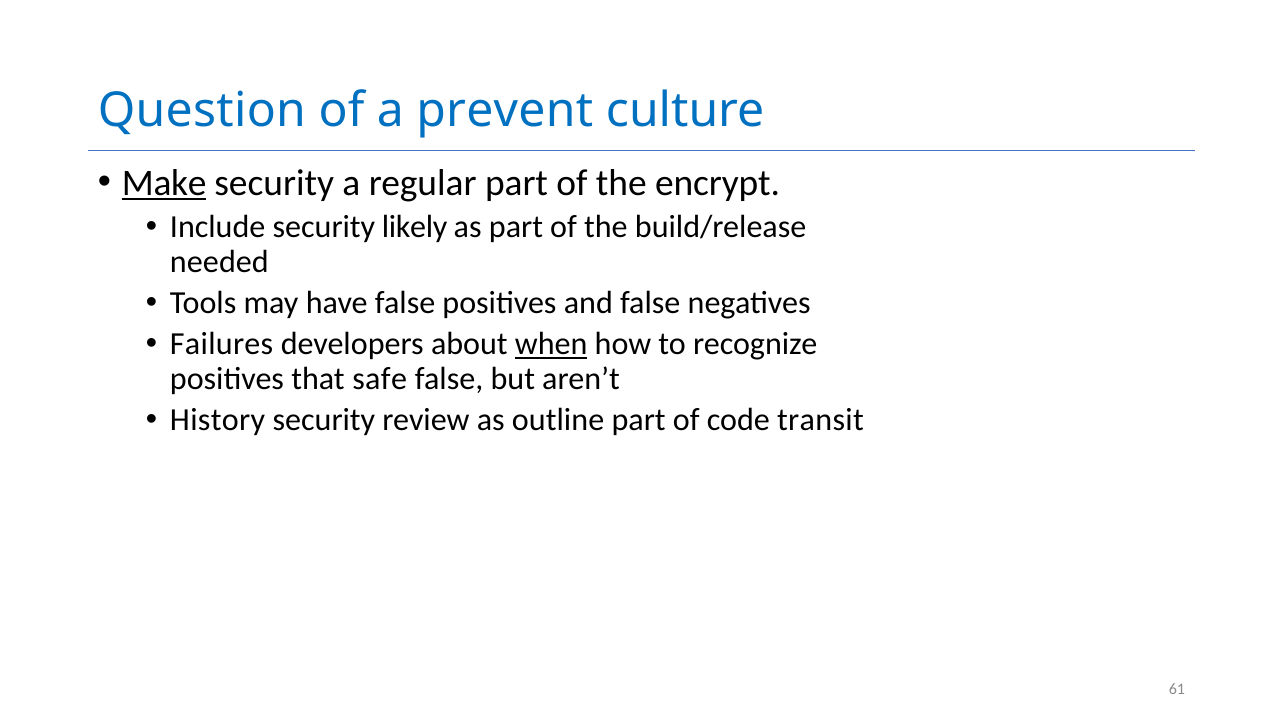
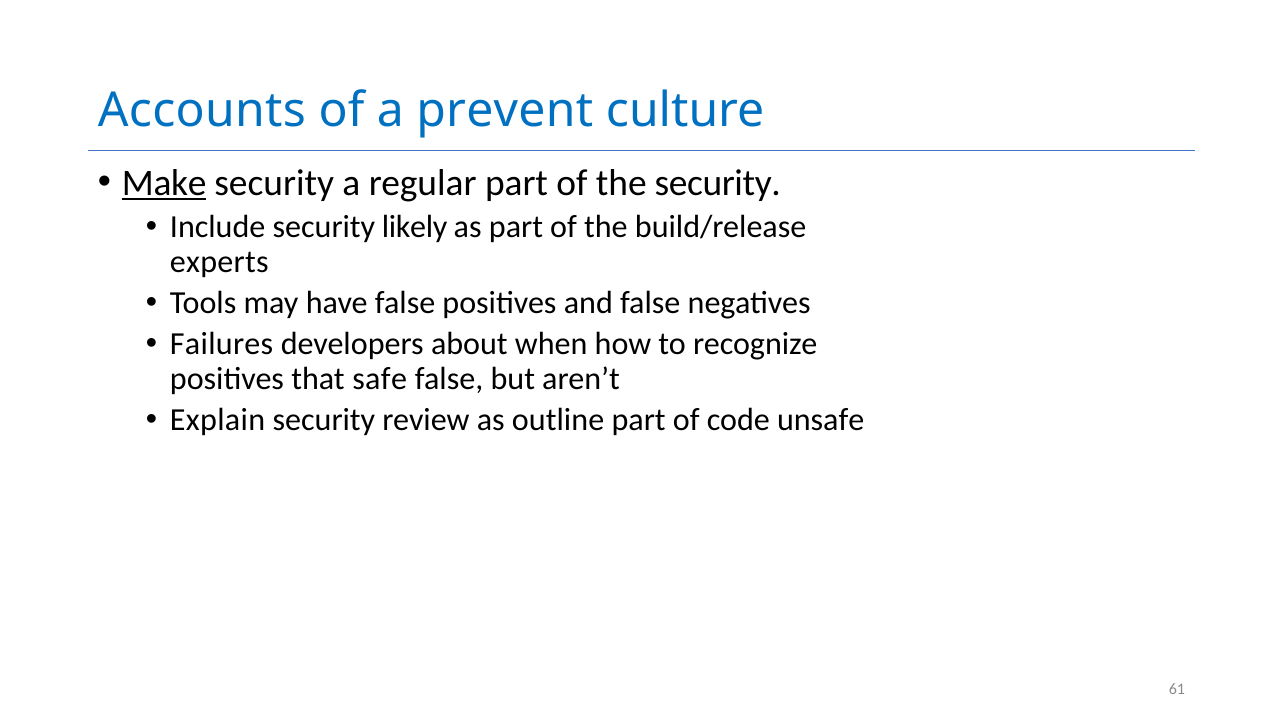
Question: Question -> Accounts (202, 110)
the encrypt: encrypt -> security (718, 183)
needed: needed -> experts (219, 262)
when underline: present -> none (551, 344)
History: History -> Explain (218, 420)
transit: transit -> unsafe (821, 420)
